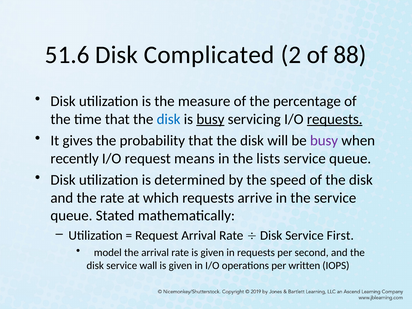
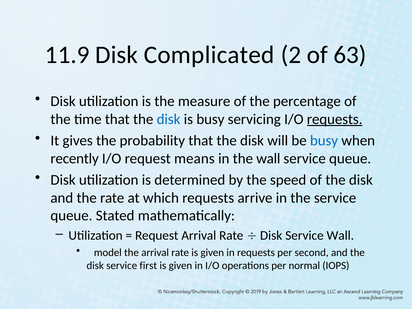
51.6: 51.6 -> 11.9 (67, 55)
88: 88 -> 63 (350, 55)
busy underline: present -> none (210, 119)
busy colour: purple -> blue (324, 141)
the lists: lists -> wall (268, 158)
Service First: First -> Wall (340, 236)
wall: wall -> first (148, 266)
written: written -> normal (304, 266)
